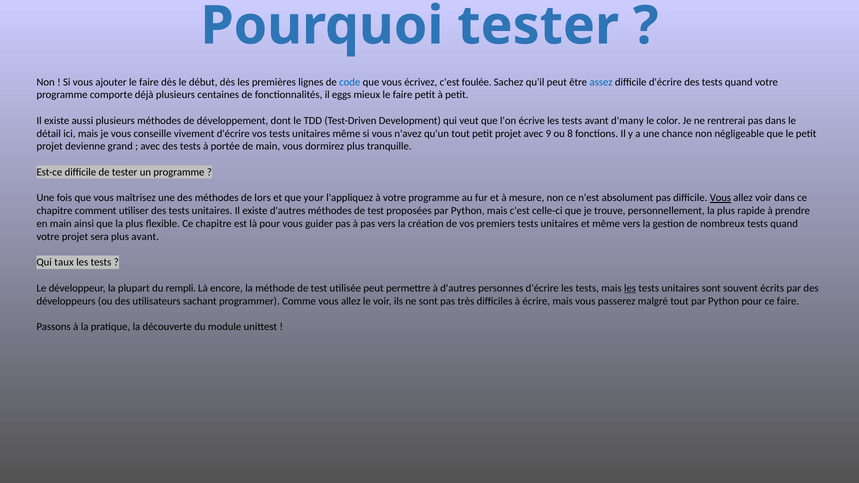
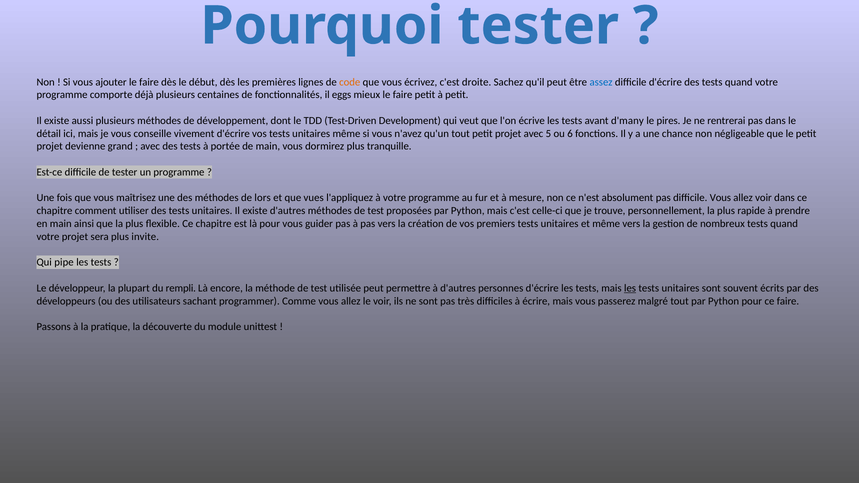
code colour: blue -> orange (350, 82)
foulée: foulée -> droite (477, 82)
color: color -> pires (669, 121)
9: 9 -> 5 (548, 134)
8: 8 -> 6 (570, 134)
your: your -> vues (314, 198)
Vous underline: present -> none (720, 198)
plus avant: avant -> invite (145, 237)
taux: taux -> pipe (64, 262)
